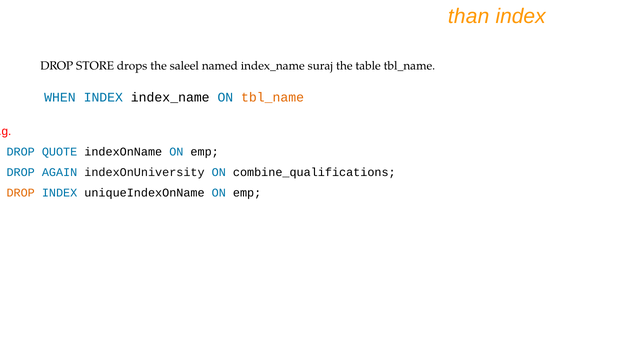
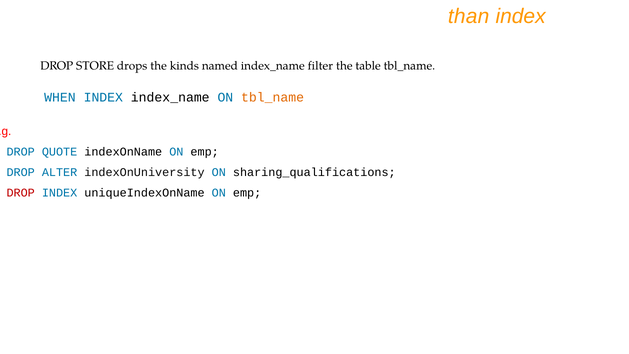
saleel: saleel -> kinds (184, 66)
suraj: suraj -> filter (320, 66)
AGAIN: AGAIN -> ALTER (60, 172)
combine_qualifications: combine_qualifications -> sharing_qualifications (314, 172)
DROP colour: orange -> red (21, 193)
